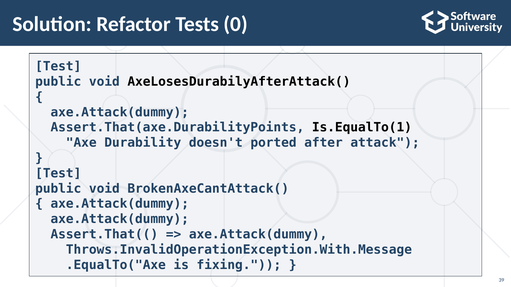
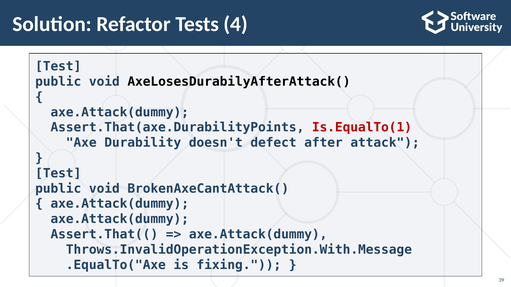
0: 0 -> 4 (236, 24)
Is.EqualTo(1 colour: black -> red (362, 128)
ported: ported -> defect (273, 143)
